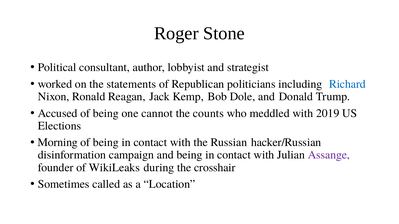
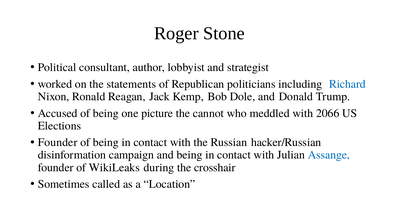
cannot: cannot -> picture (157, 113)
counts: counts -> cannot (208, 113)
2019: 2019 -> 2066 (328, 113)
Morning: Morning -> Founder (58, 143)
Assange colour: purple -> blue (329, 155)
